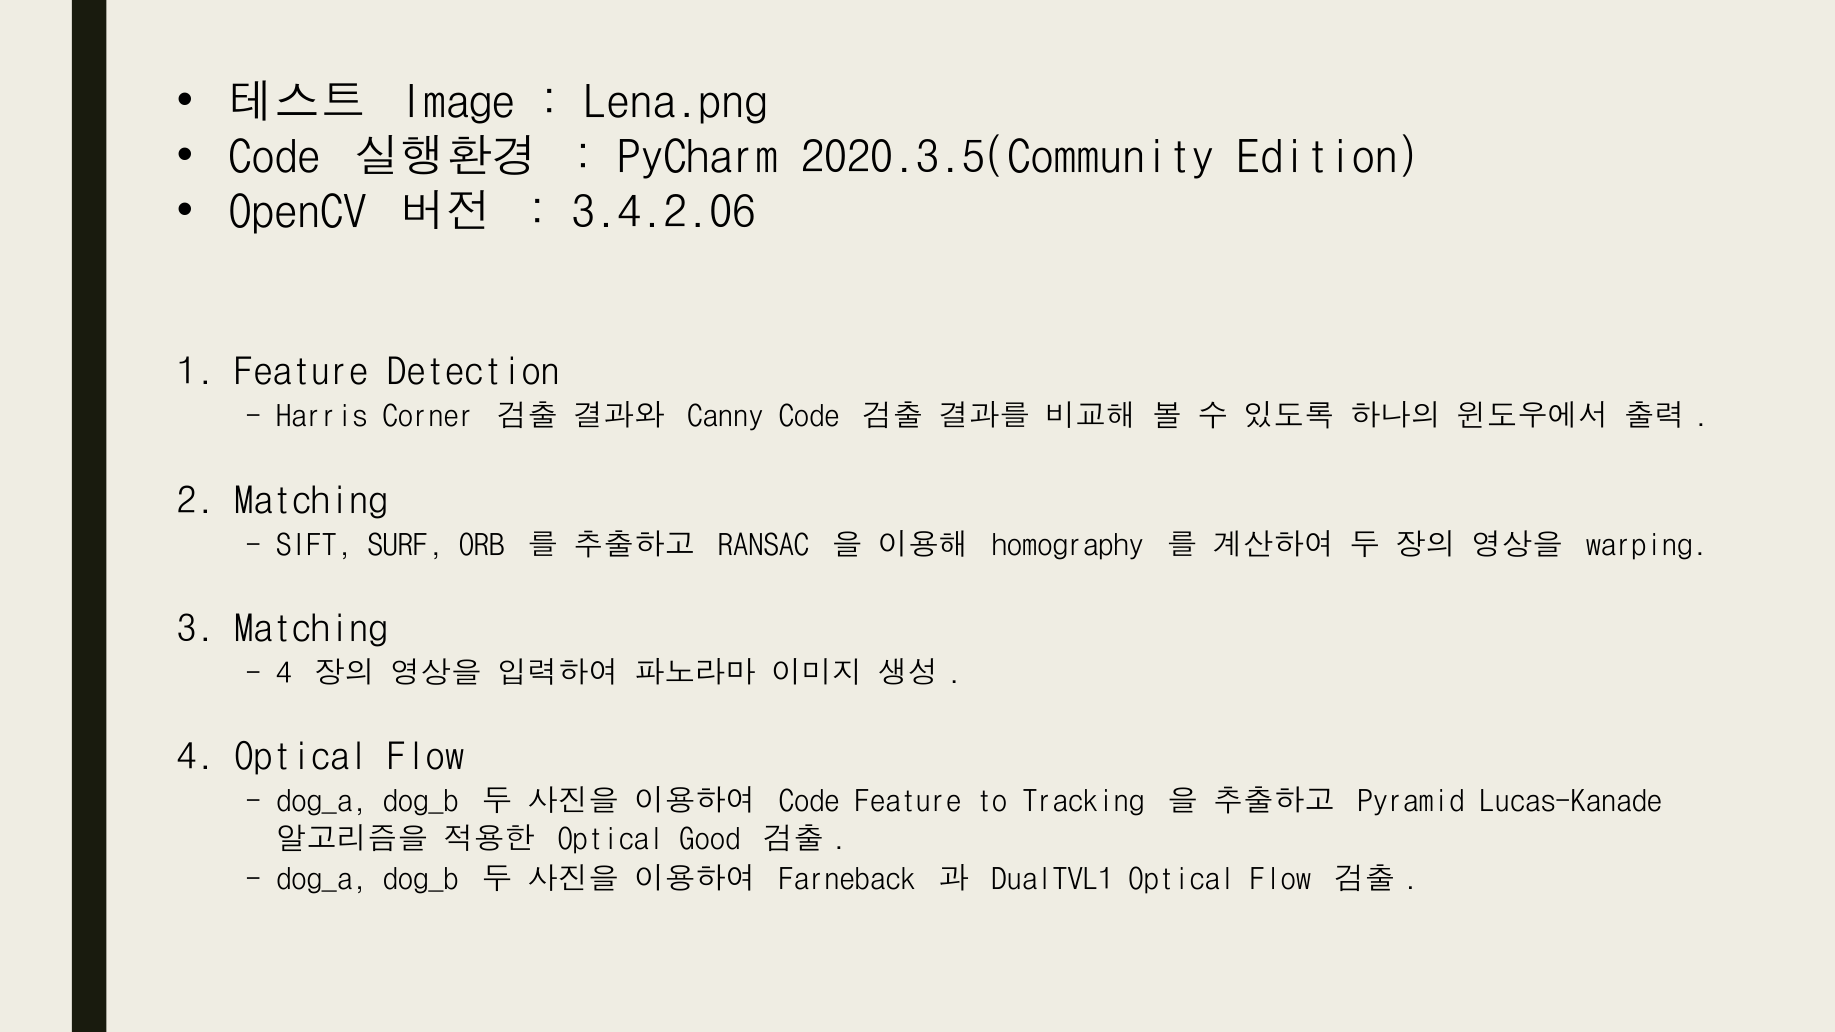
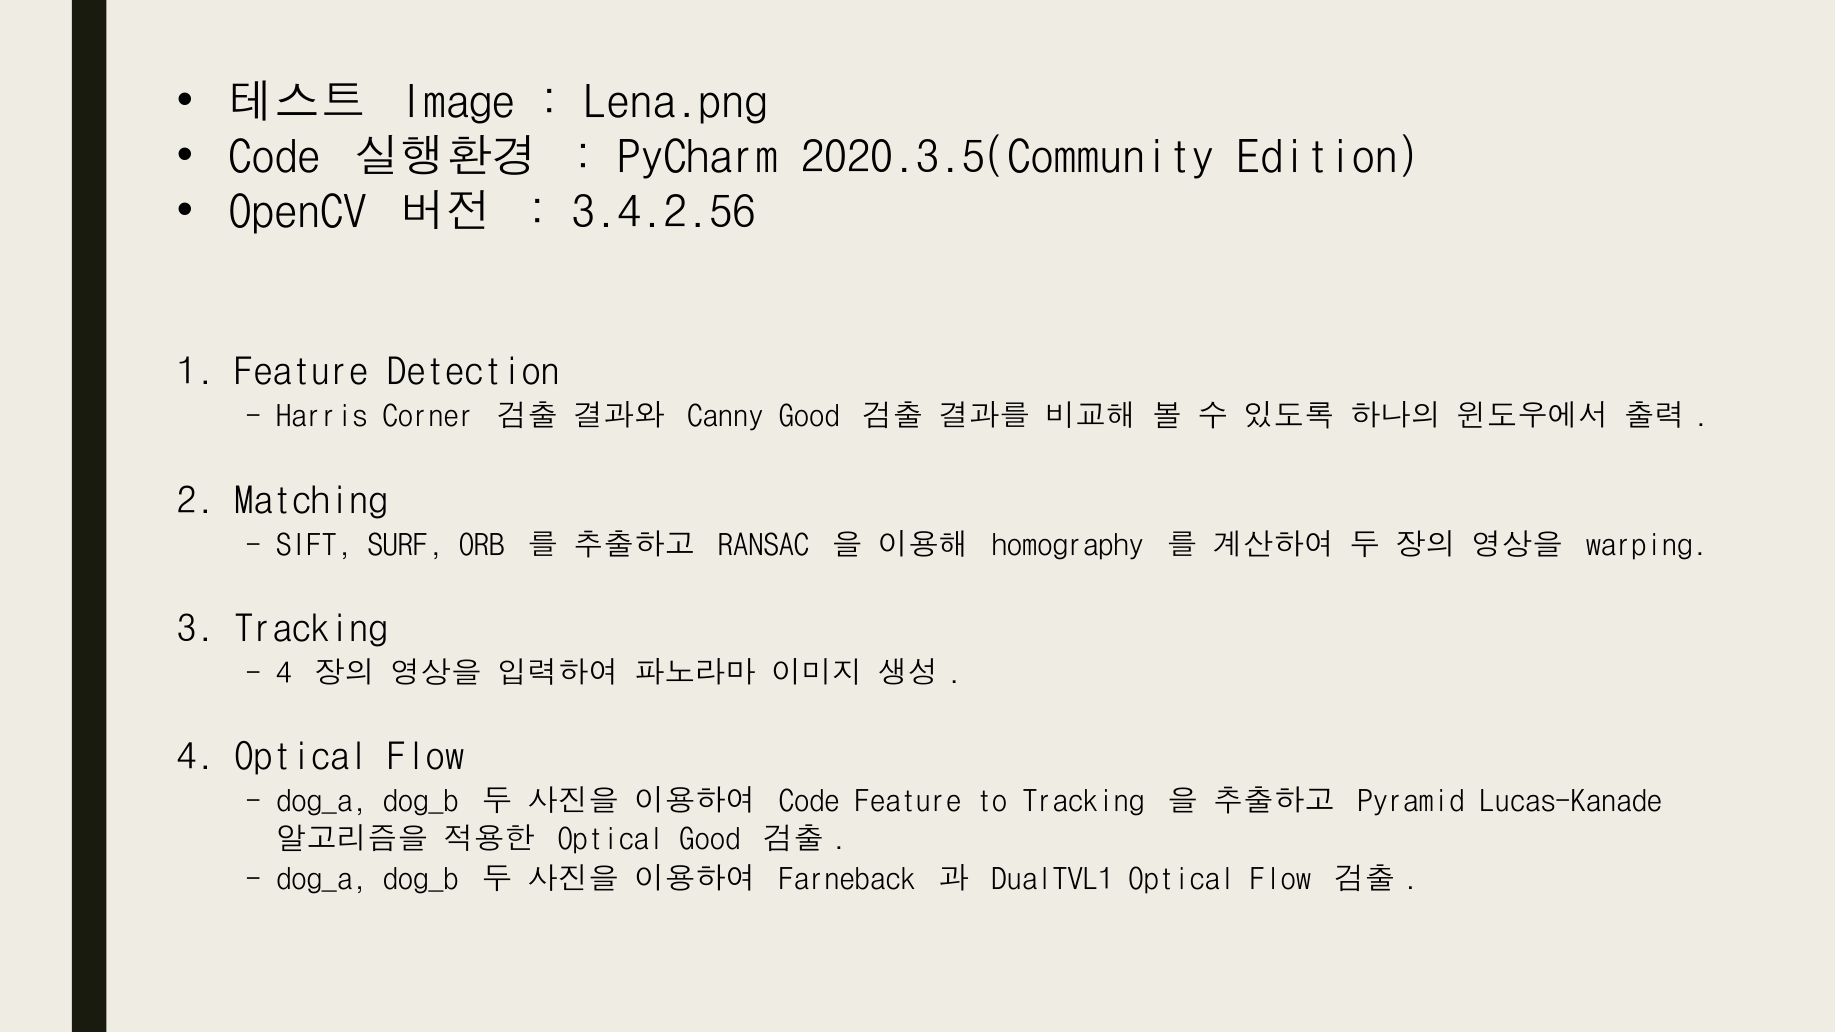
3.4.2.06: 3.4.2.06 -> 3.4.2.56 (664, 212)
Canny Code: Code -> Good (809, 417)
3 Matching: Matching -> Tracking (311, 629)
